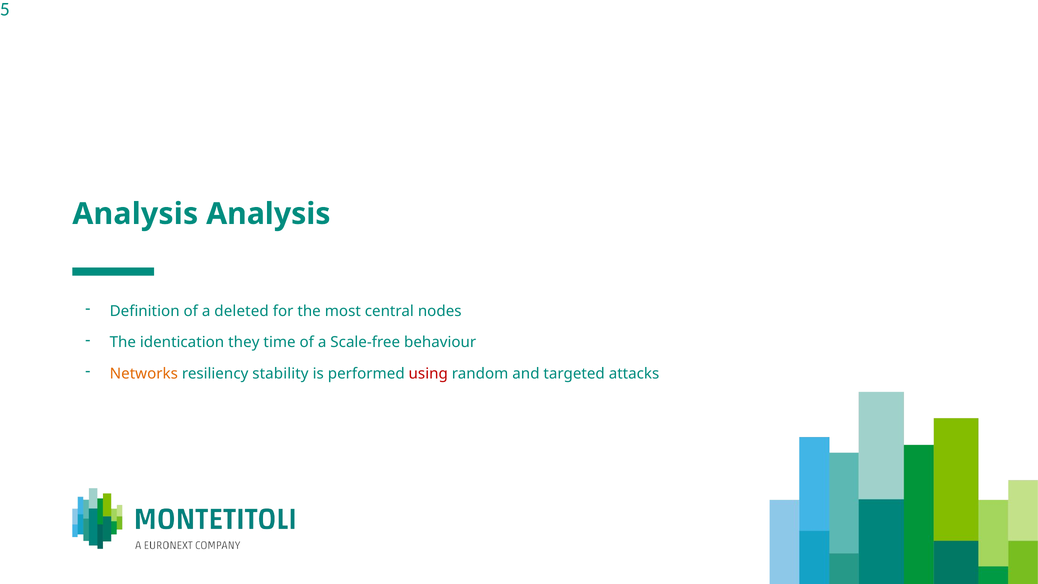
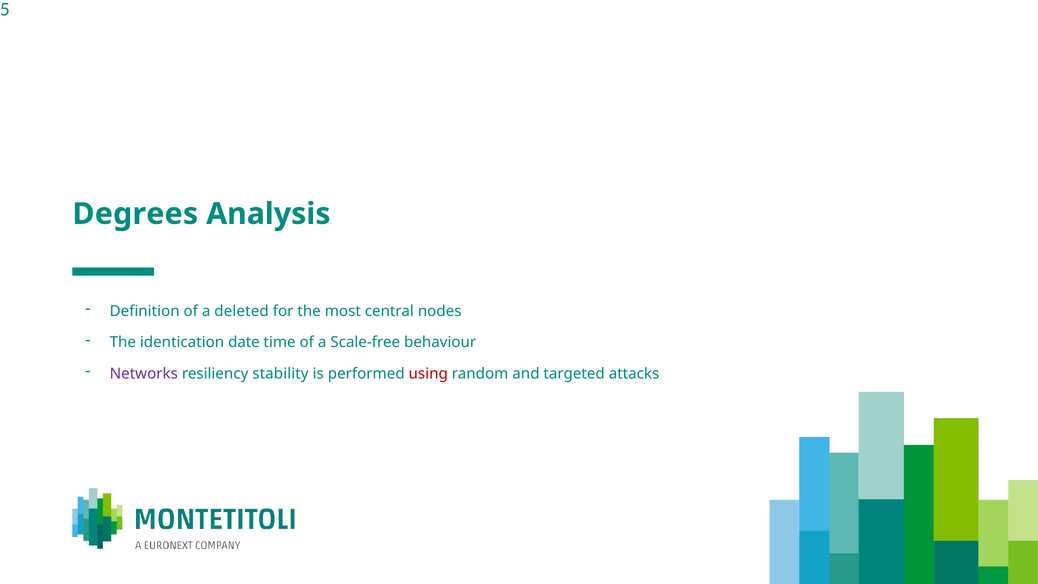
Analysis: Analysis -> Degrees (135, 214)
they: they -> date (244, 342)
Networks colour: orange -> purple (144, 374)
